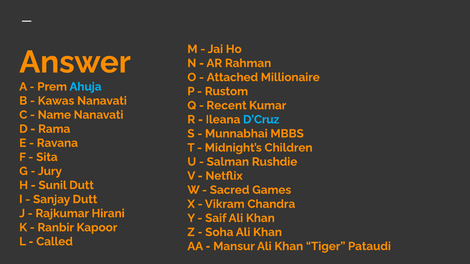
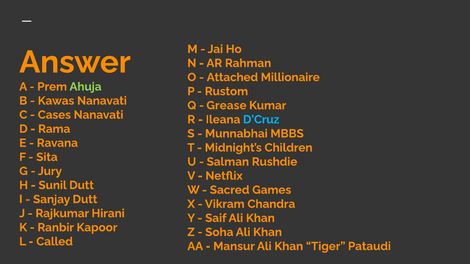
Ahuja colour: light blue -> light green (86, 87)
Recent: Recent -> Grease (226, 106)
Name: Name -> Cases (54, 115)
